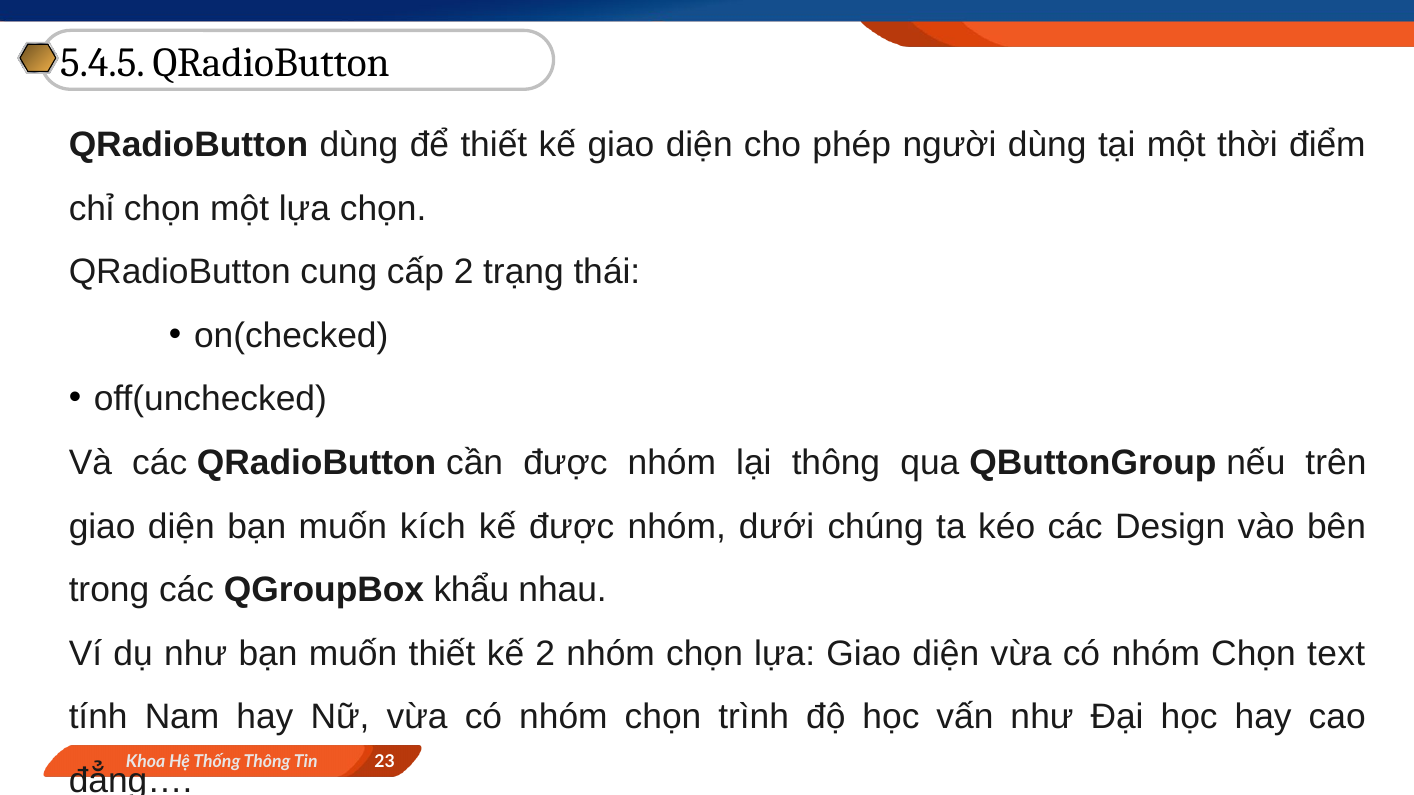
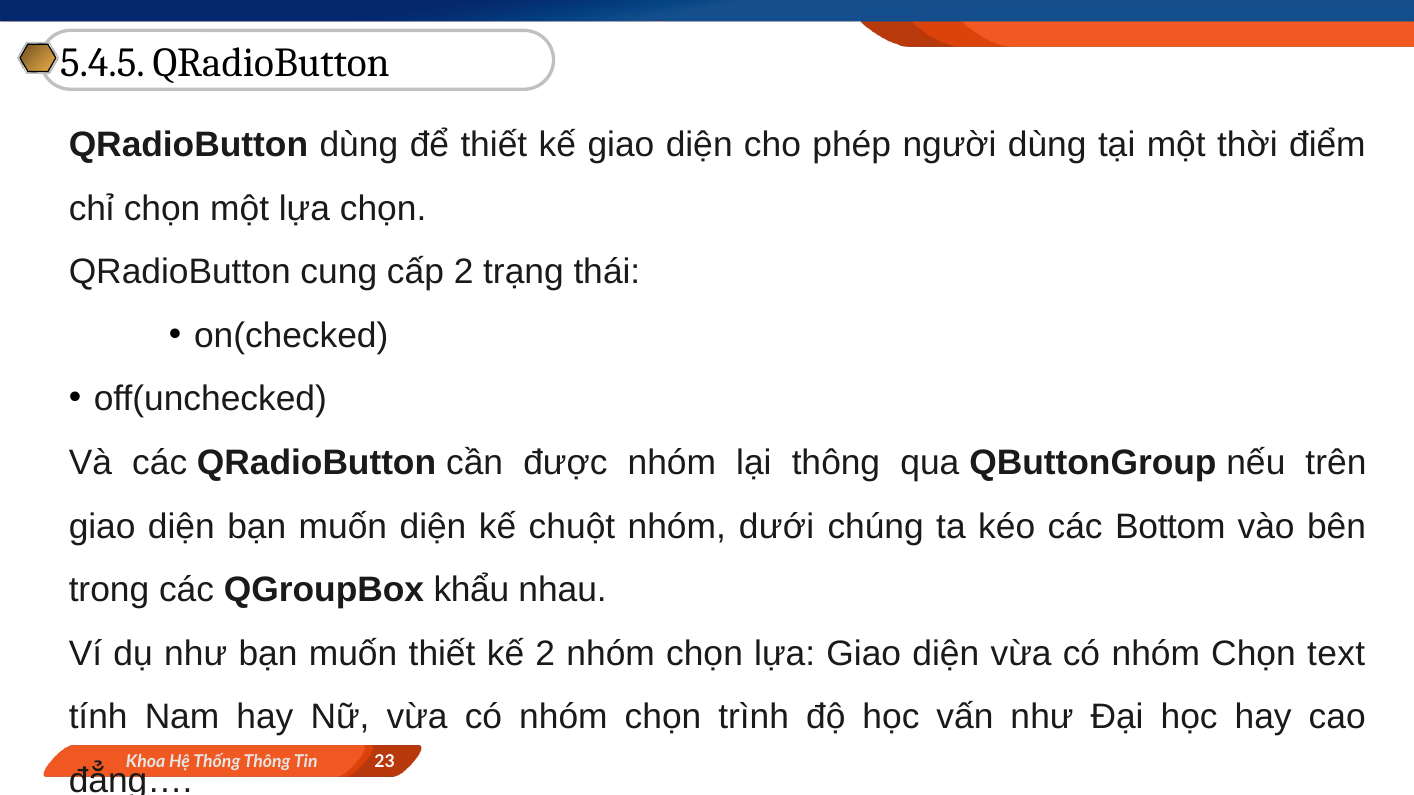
muốn kích: kích -> diện (433, 527)
kế được: được -> chuột (572, 527)
Design: Design -> Bottom (1170, 527)
